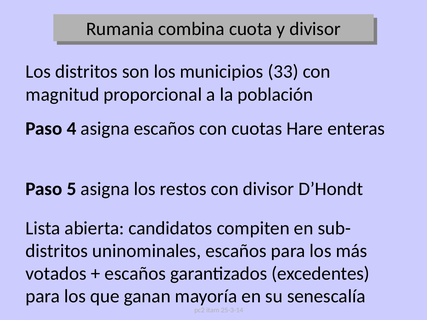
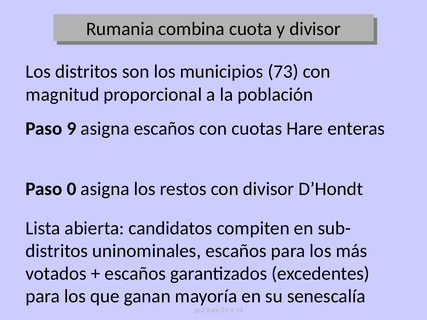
33: 33 -> 73 (283, 72)
4: 4 -> 9 (71, 129)
5: 5 -> 0 (71, 189)
